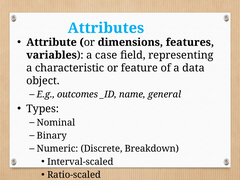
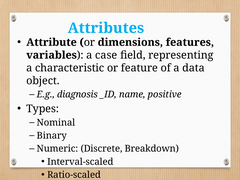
outcomes: outcomes -> diagnosis (77, 95)
general: general -> positive (165, 95)
